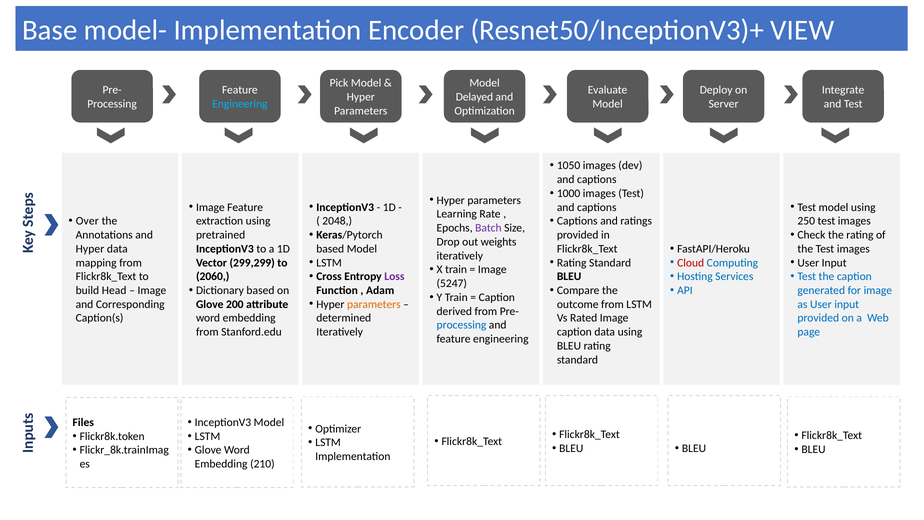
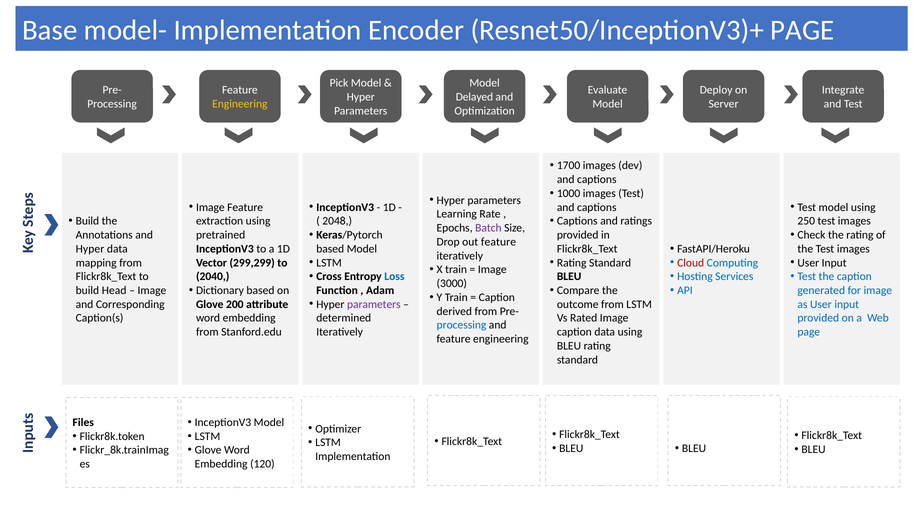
Resnet50/InceptionV3)+ VIEW: VIEW -> PAGE (802, 30)
Engineering colour: light blue -> yellow (240, 104)
1050: 1050 -> 1700 (569, 166)
Over: Over -> Build (87, 221)
out weights: weights -> feature (498, 242)
Loss colour: purple -> blue (394, 276)
2060: 2060 -> 2040 (213, 276)
5247: 5247 -> 3000 (452, 283)
parameters colour: orange -> purple (374, 304)
210: 210 -> 120 (262, 464)
